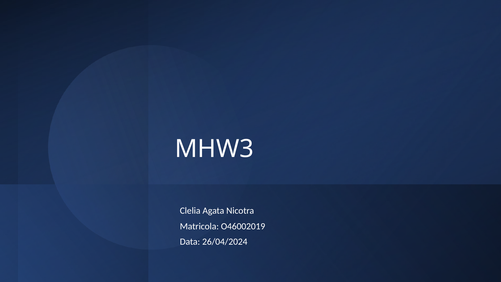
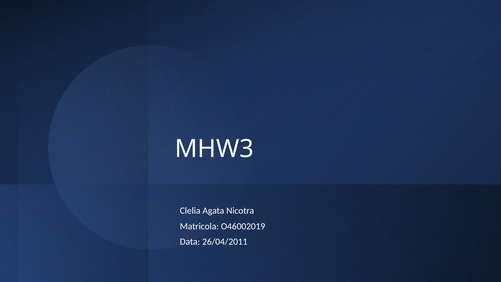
26/04/2024: 26/04/2024 -> 26/04/2011 (225, 241)
